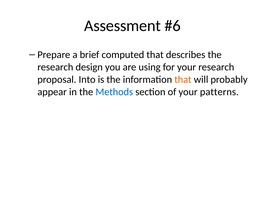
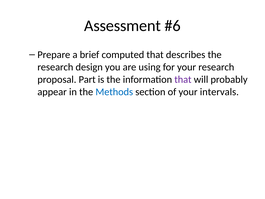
Into: Into -> Part (87, 79)
that colour: orange -> purple (183, 79)
patterns: patterns -> intervals (219, 92)
